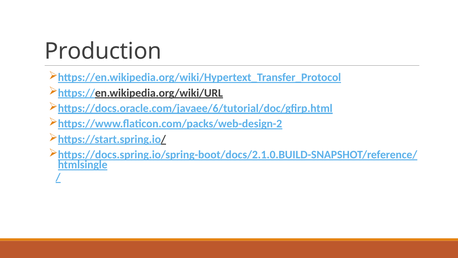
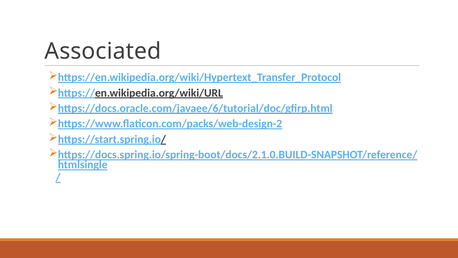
Production: Production -> Associated (103, 51)
